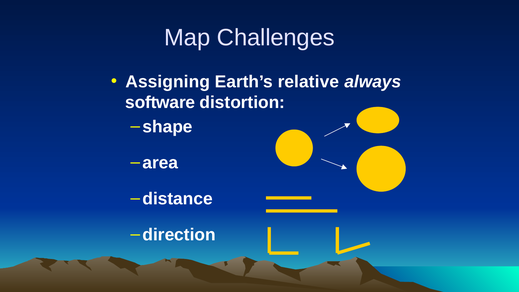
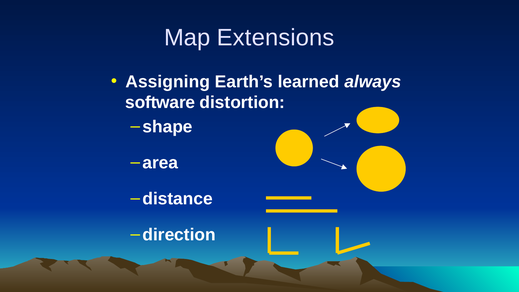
Challenges: Challenges -> Extensions (276, 38)
relative: relative -> learned (308, 82)
